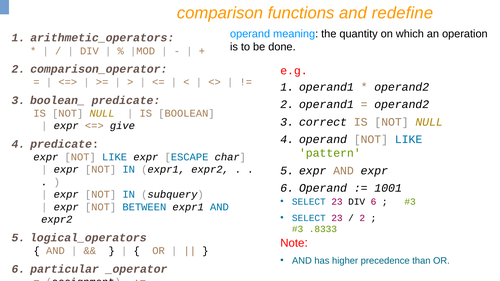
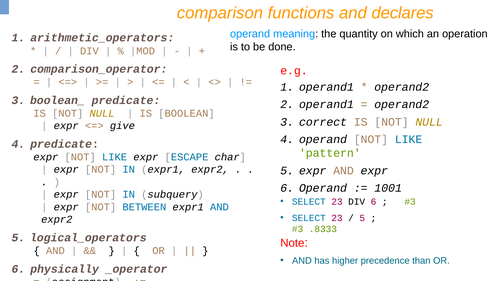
redefine: redefine -> declares (403, 13)
2: 2 -> 5 (362, 218)
particular: particular -> physically (65, 269)
